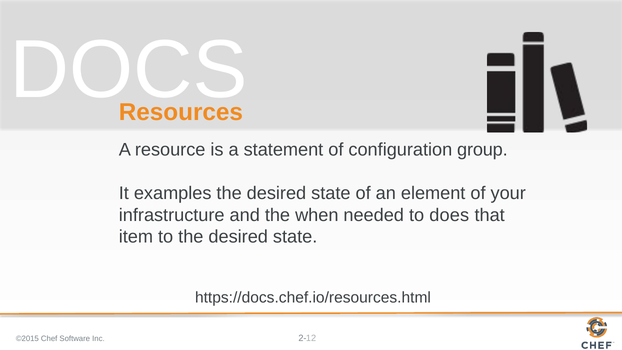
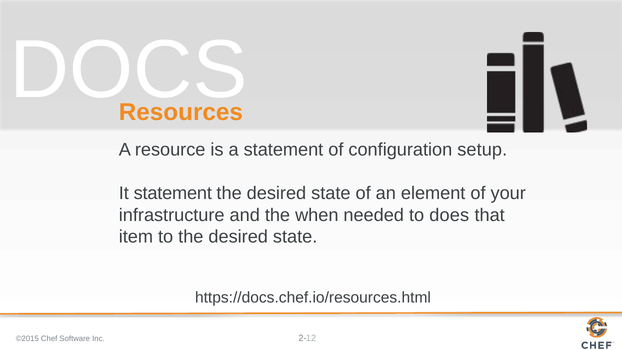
group: group -> setup (482, 150)
It examples: examples -> statement (173, 193)
